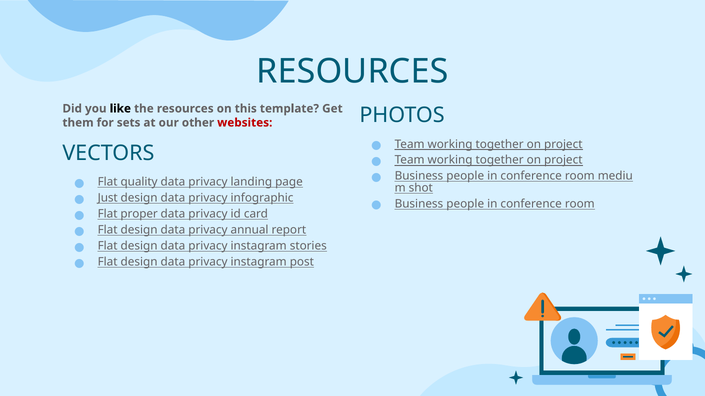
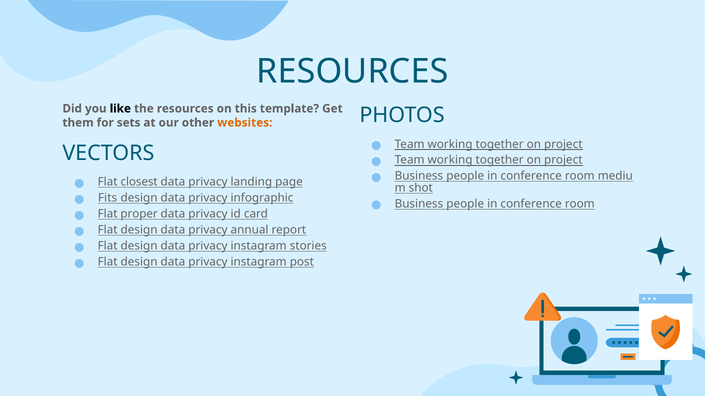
websites colour: red -> orange (245, 123)
quality: quality -> closest (139, 182)
Just: Just -> Fits (108, 198)
